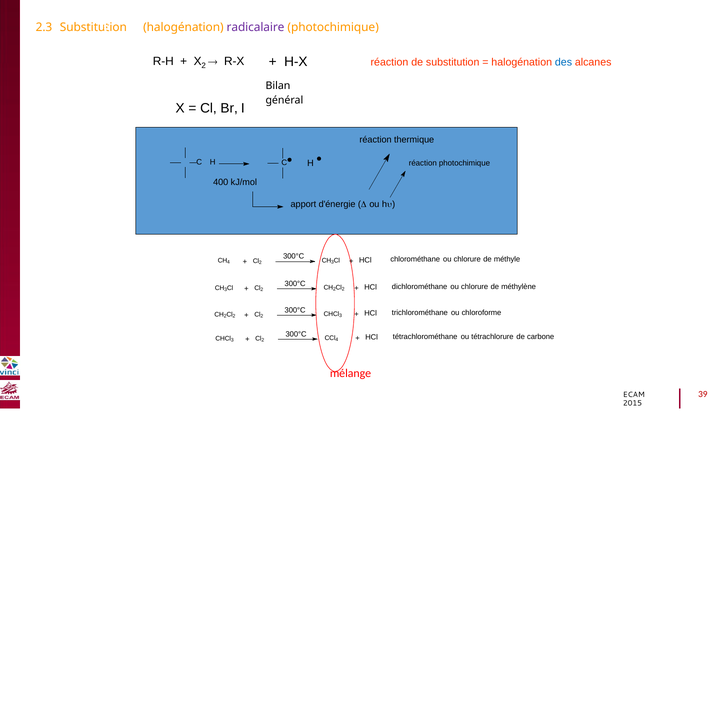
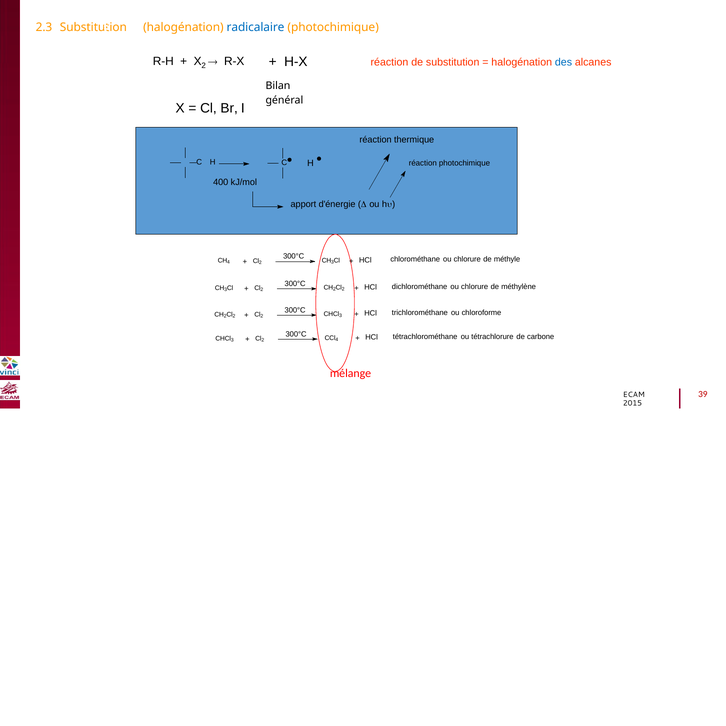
radicalaire colour: purple -> blue (256, 27)
